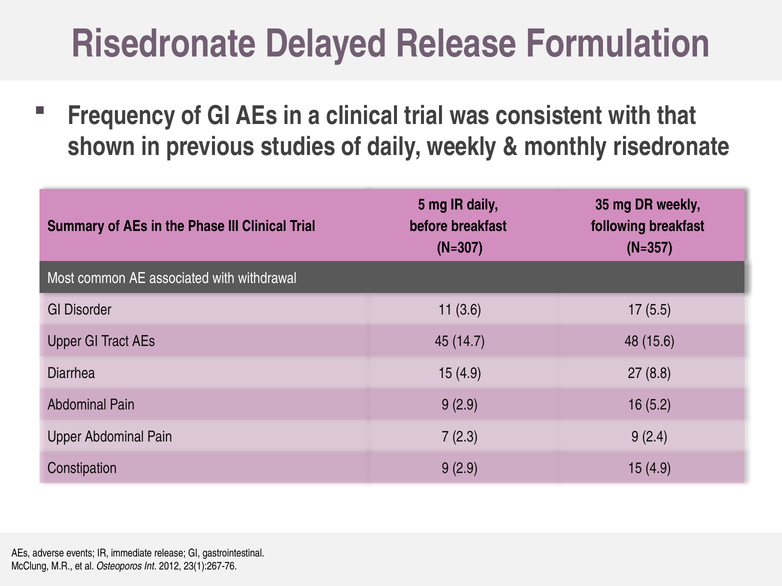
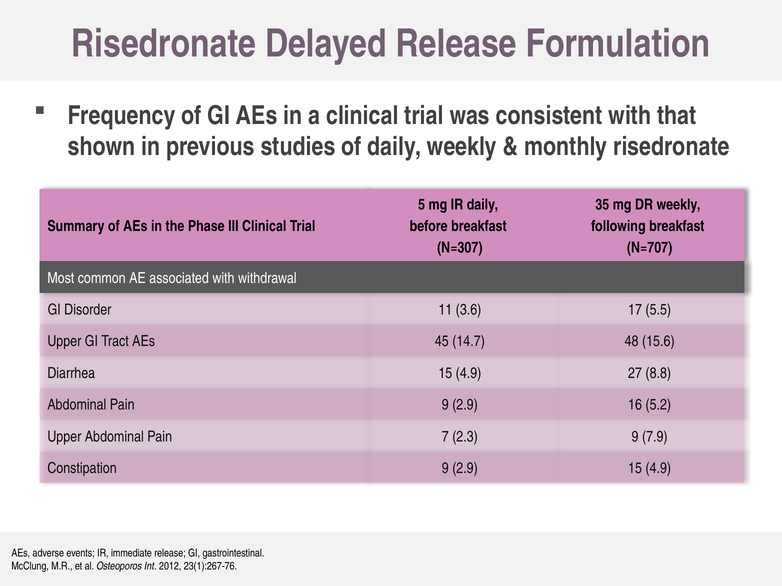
N=357: N=357 -> N=707 (650, 248)
2.4: 2.4 -> 7.9 (655, 437)
